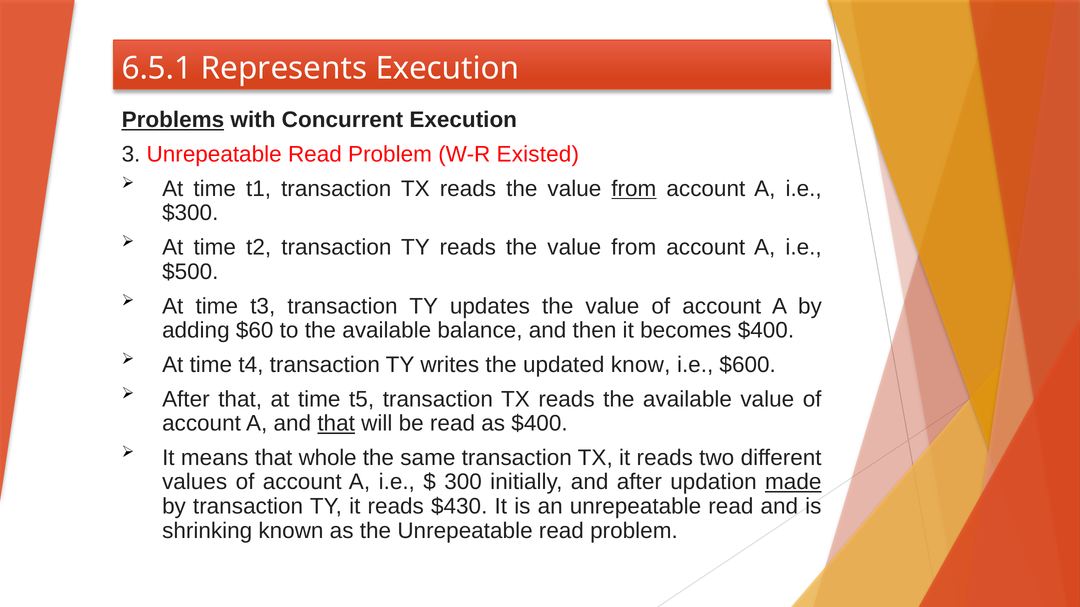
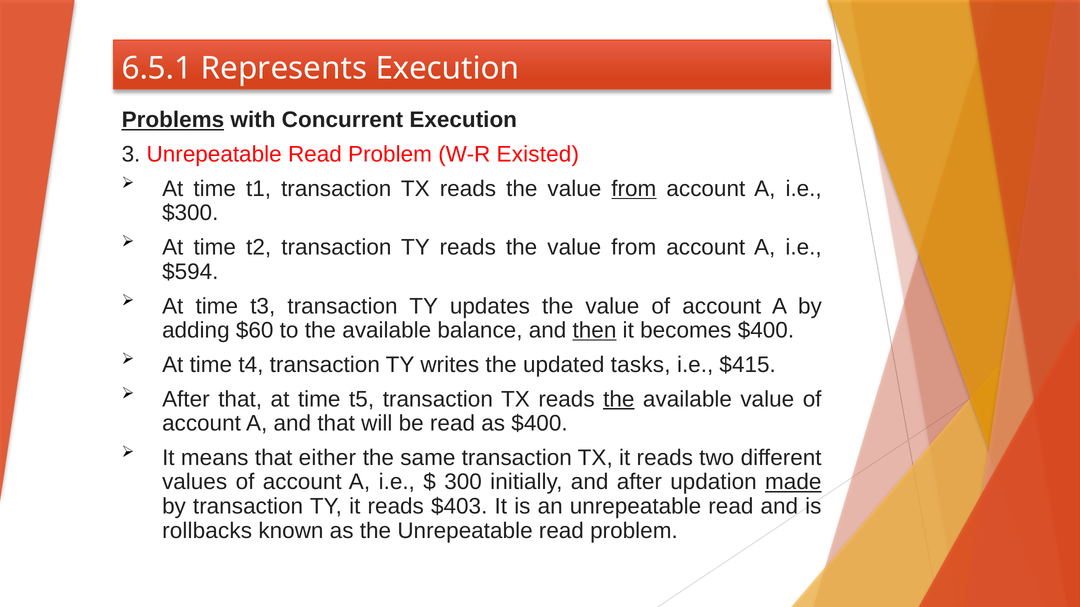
$500: $500 -> $594 (190, 272)
then underline: none -> present (595, 331)
know: know -> tasks (641, 365)
$600: $600 -> $415 (748, 365)
the underline: none -> present (619, 399)
that underline: present -> none (336, 424)
whole: whole -> either (327, 458)
$430: $430 -> $403 (459, 507)
shrinking: shrinking -> rollbacks (207, 531)
